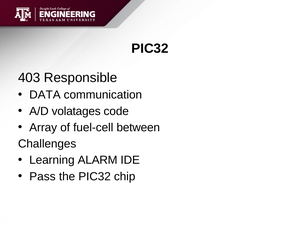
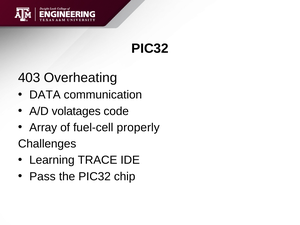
Responsible: Responsible -> Overheating (81, 78)
between: between -> properly (138, 127)
ALARM: ALARM -> TRACE (98, 160)
